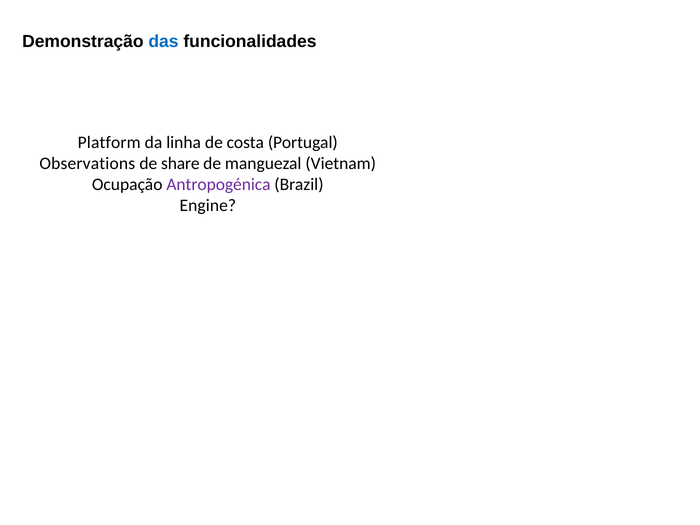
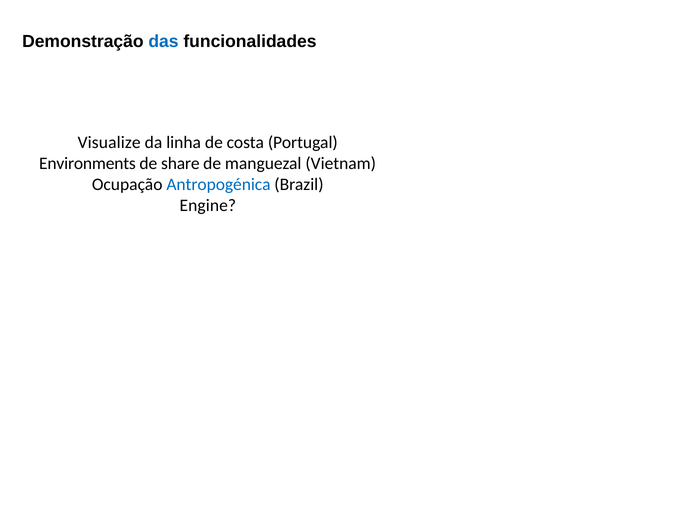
Platform: Platform -> Visualize (109, 143)
Observations: Observations -> Environments (87, 164)
Antropogénica colour: purple -> blue (219, 185)
